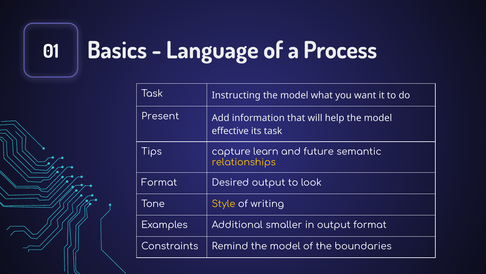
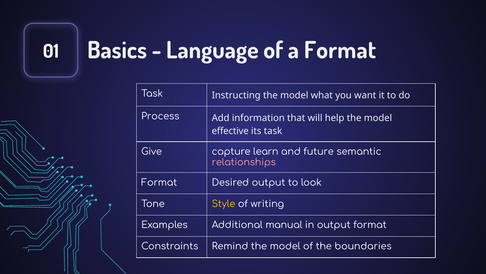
a Process: Process -> Format (340, 50)
Present: Present -> Process (160, 116)
Tips: Tips -> Give (152, 151)
relationships colour: yellow -> pink (244, 162)
smaller: smaller -> manual (284, 225)
